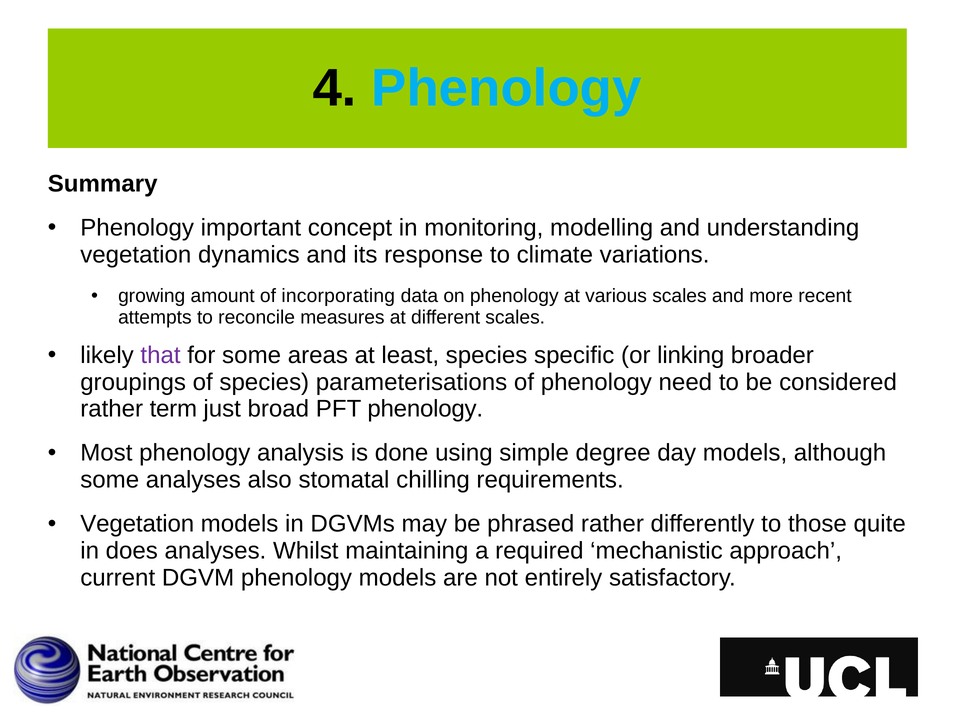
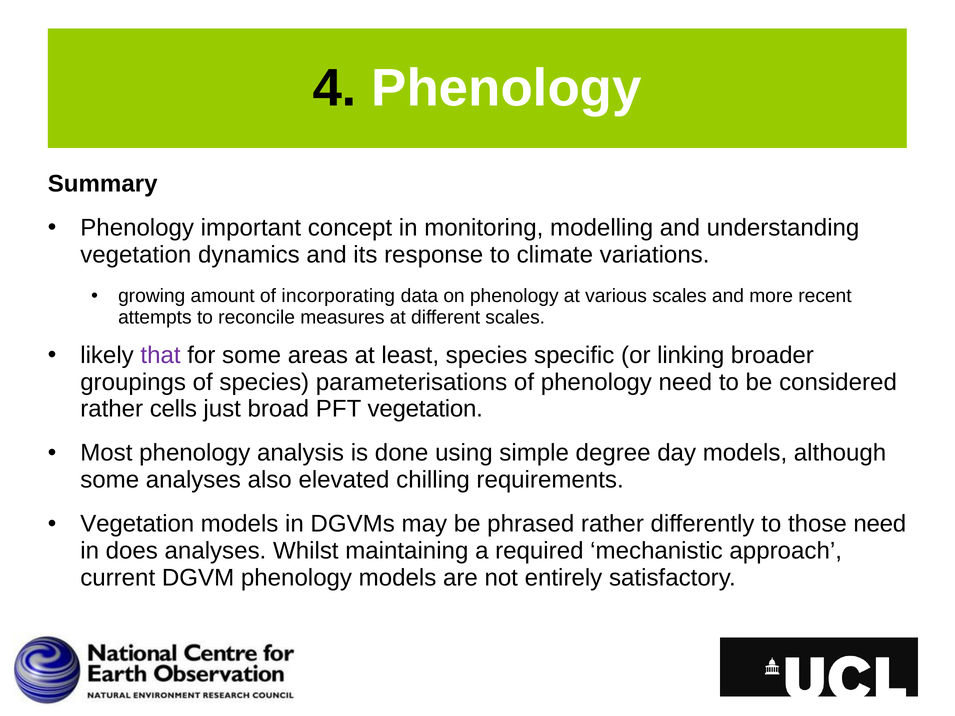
Phenology colour: light blue -> white (506, 88)
term: term -> cells (173, 409)
PFT phenology: phenology -> vegetation (425, 409)
stomatal: stomatal -> elevated (344, 480)
those quite: quite -> need (880, 524)
